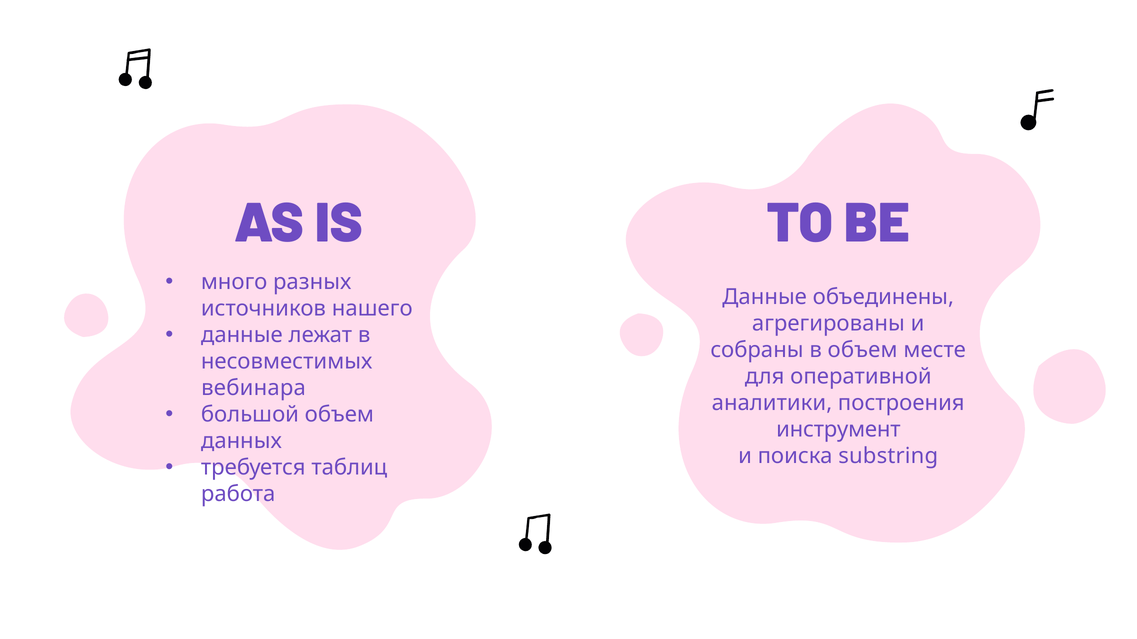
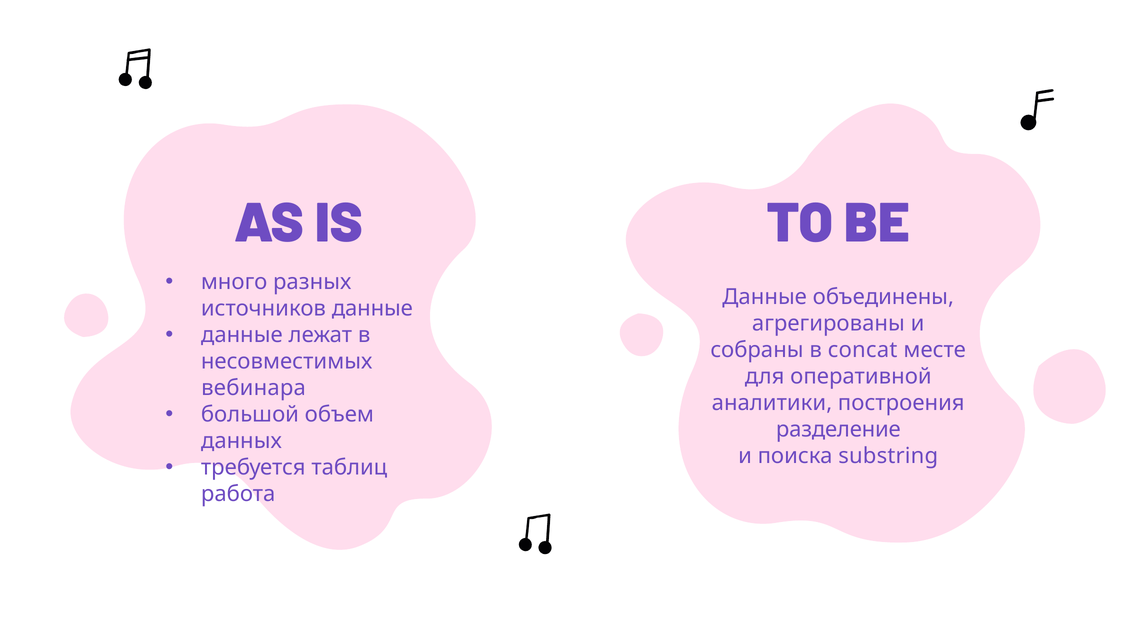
источников нашего: нашего -> данные (372, 309)
в объем: объем -> concat (863, 350)
инструмент: инструмент -> разделение (838, 430)
